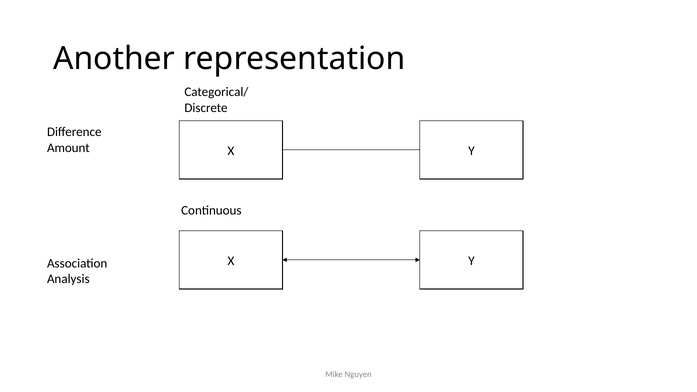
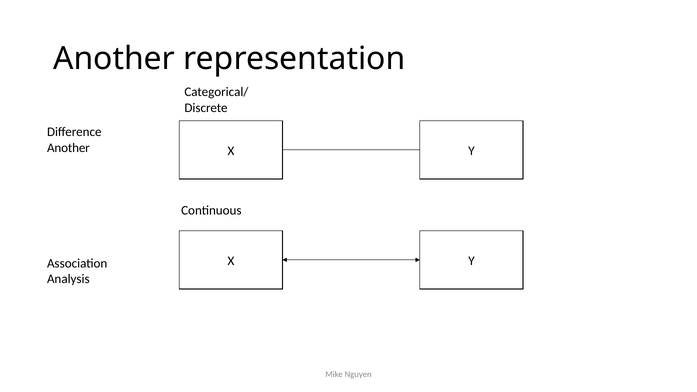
Amount: Amount -> Another (68, 148)
